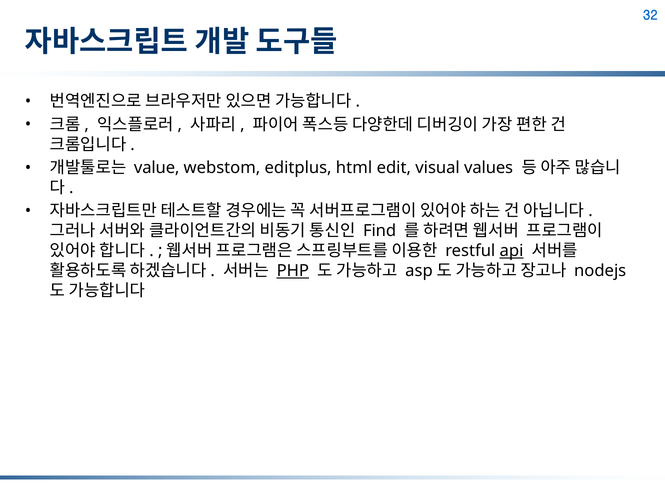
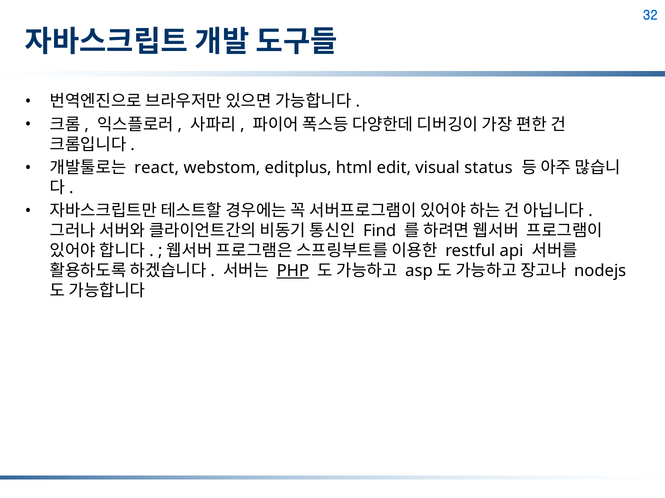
value: value -> react (157, 168)
values: values -> status (488, 168)
api underline: present -> none (512, 251)
